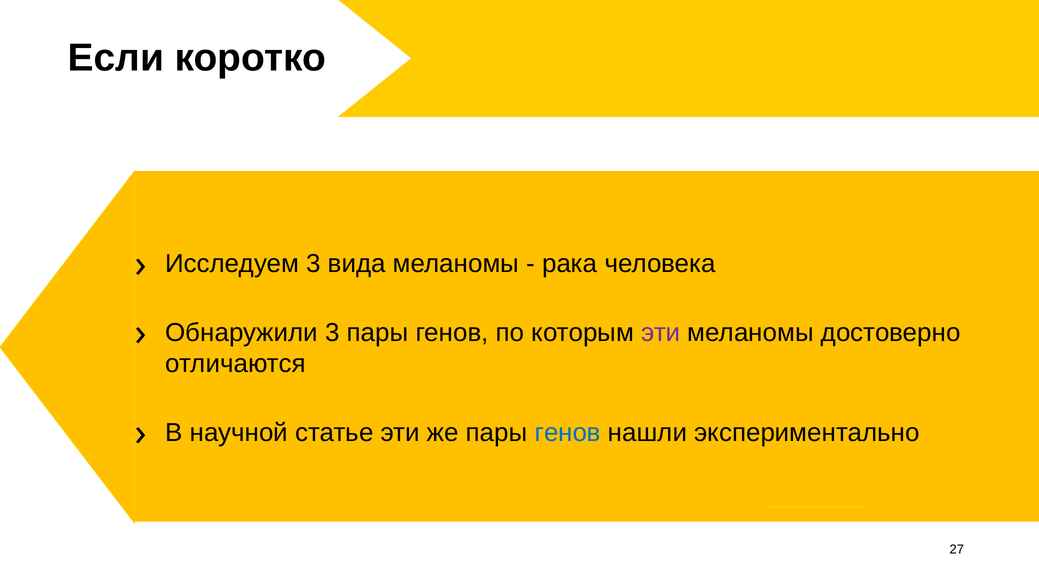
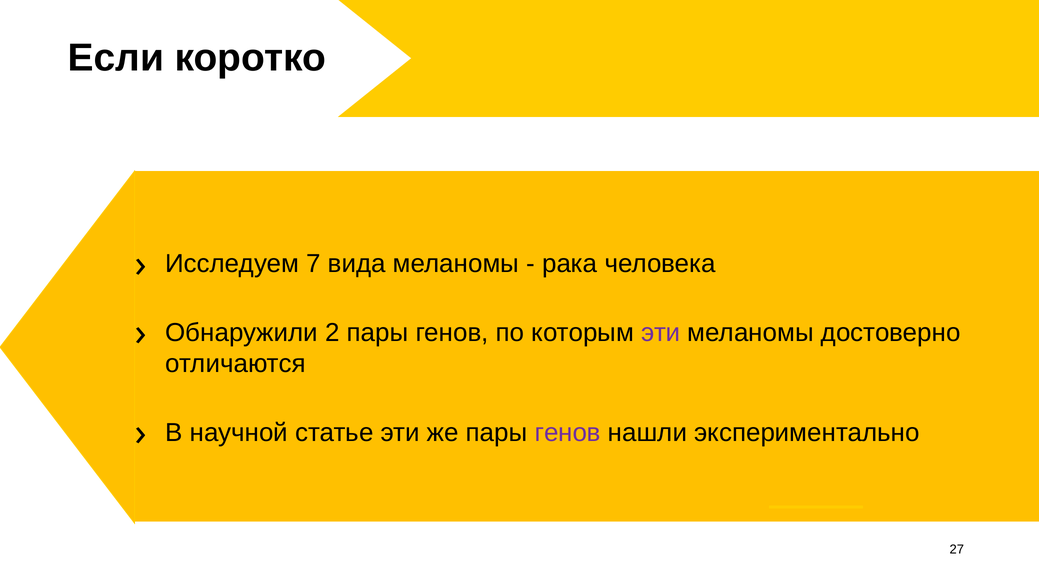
Исследуем 3: 3 -> 7 (313, 264)
Обнаружили 3: 3 -> 2 (332, 333)
генов colour: blue -> purple (568, 433)
